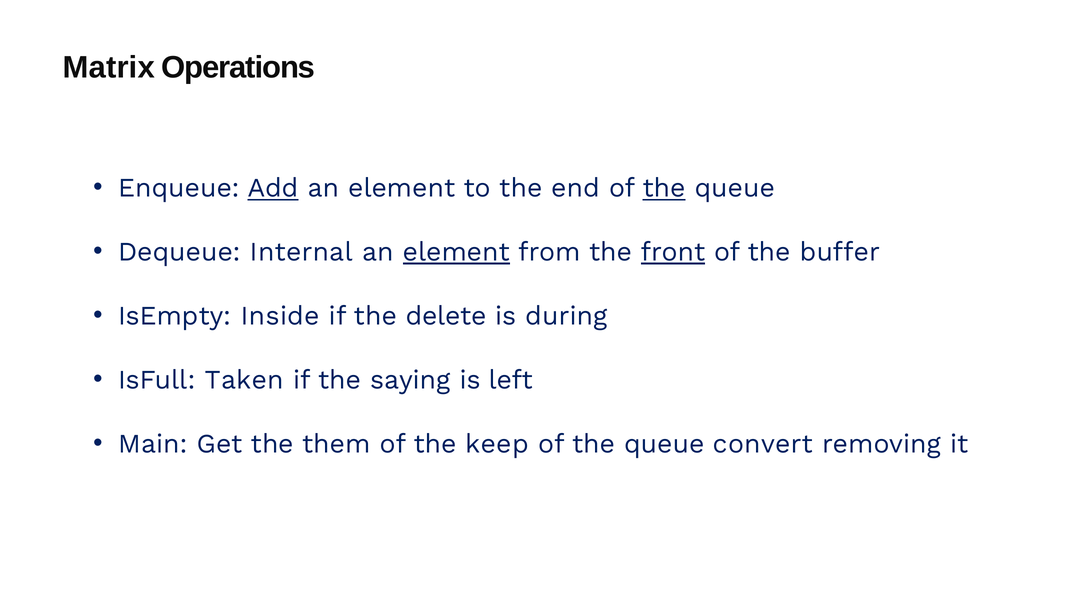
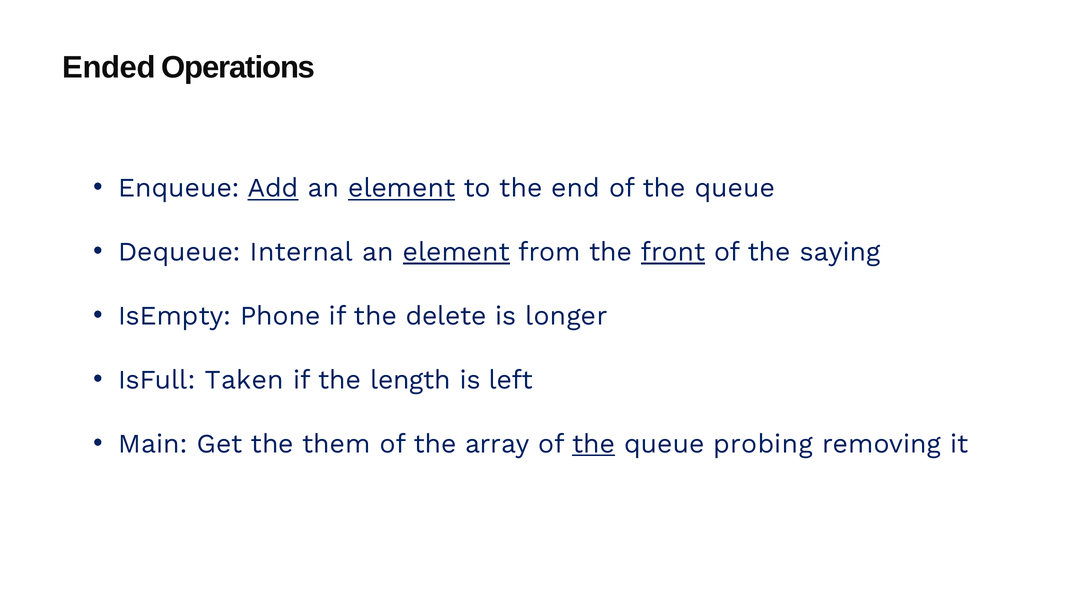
Matrix: Matrix -> Ended (109, 68)
element underline: none -> present (402, 188)
the underline: present -> none (664, 188)
buffer: buffer -> saying (840, 252)
Inside: Inside -> Phone (280, 316)
during: during -> longer (566, 316)
saying: saying -> length (410, 380)
keep: keep -> array (497, 444)
the underline: none -> present (594, 444)
convert: convert -> probing (763, 444)
